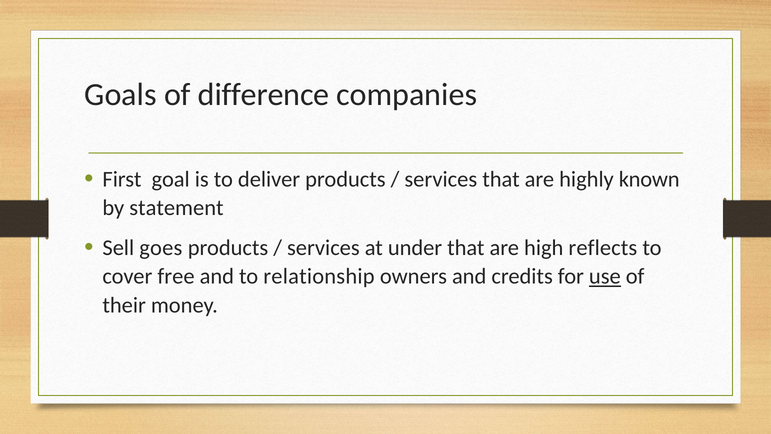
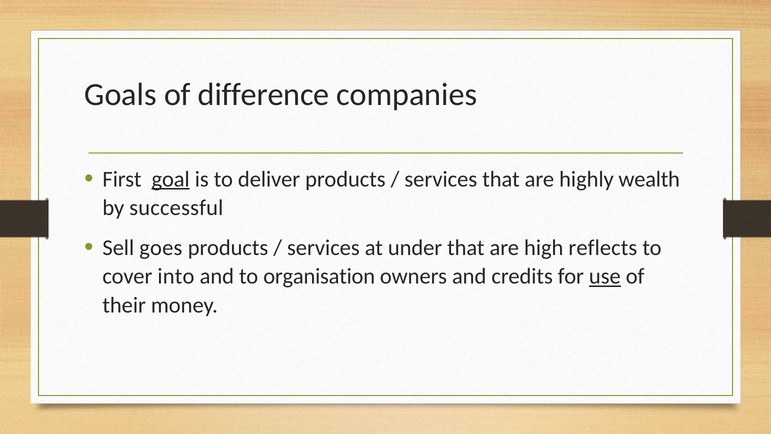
goal underline: none -> present (171, 179)
known: known -> wealth (649, 179)
statement: statement -> successful (176, 208)
free: free -> into (176, 276)
relationship: relationship -> organisation (319, 276)
